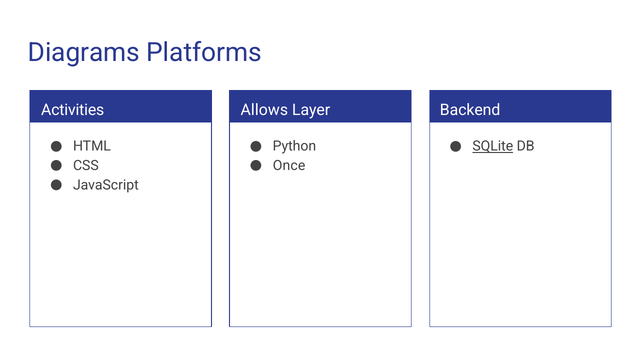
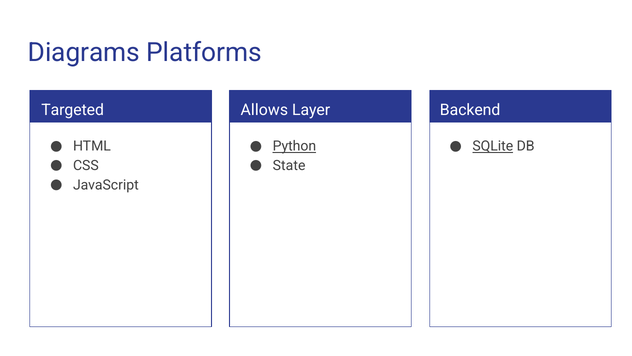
Activities: Activities -> Targeted (73, 110)
Python underline: none -> present (294, 146)
Once: Once -> State (289, 165)
